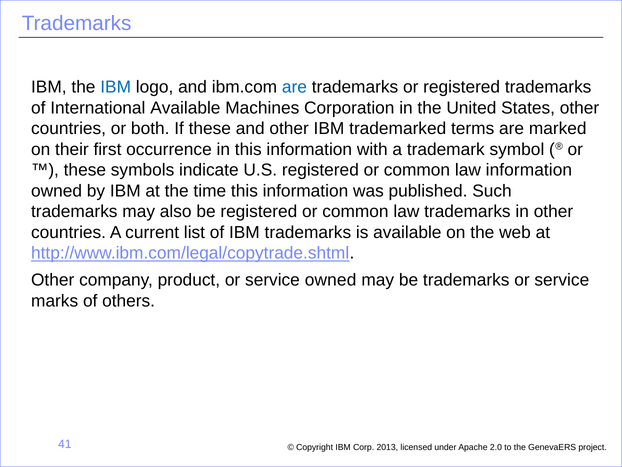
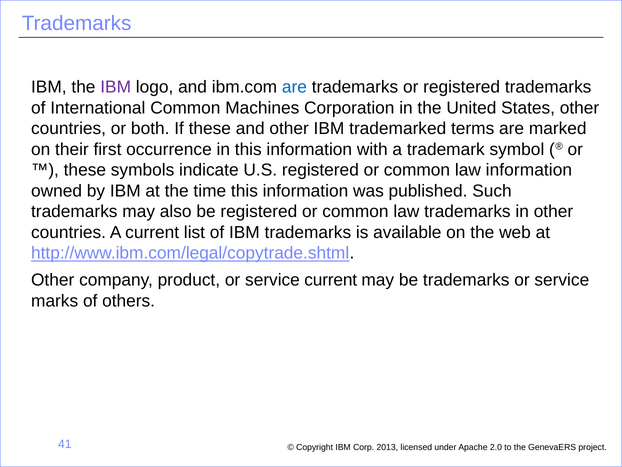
IBM colour: blue -> purple (116, 87)
International Available: Available -> Common (185, 108)
service owned: owned -> current (331, 280)
